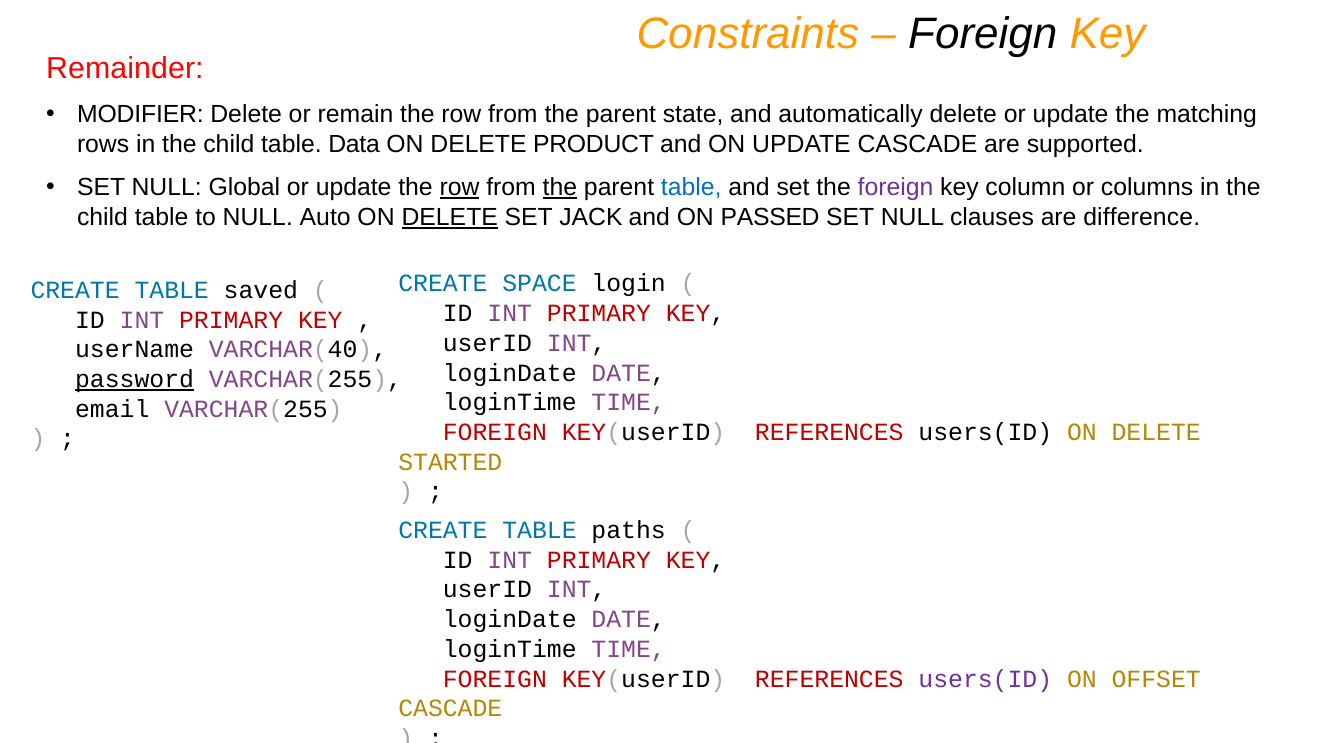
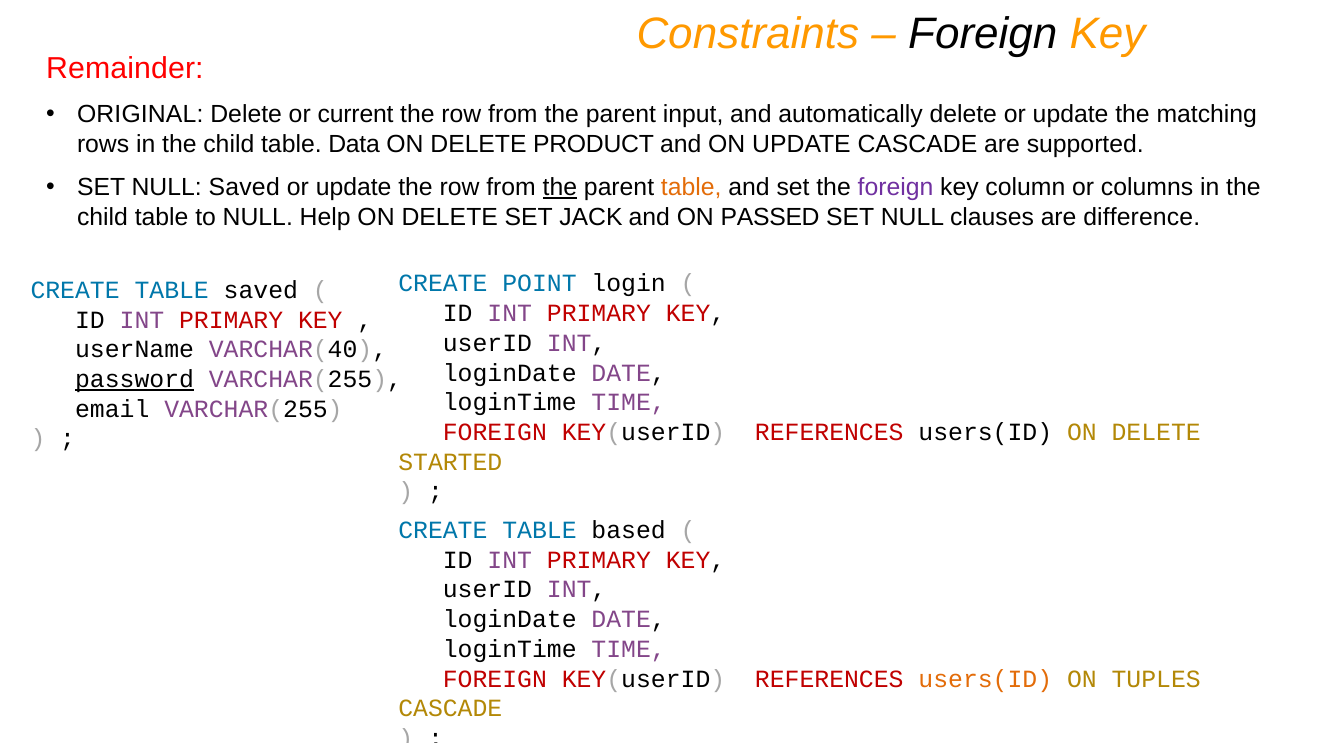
MODIFIER: MODIFIER -> ORIGINAL (140, 115)
remain: remain -> current (356, 115)
state: state -> input (693, 115)
NULL Global: Global -> Saved (244, 187)
row underline: present -> none (460, 187)
table colour: blue -> orange (691, 187)
Auto: Auto -> Help (325, 217)
DELETE underline: present -> none (450, 217)
SPACE: SPACE -> POINT (539, 284)
paths: paths -> based (629, 530)
users(ID colour: purple -> orange (985, 679)
OFFSET: OFFSET -> TUPLES (1156, 679)
